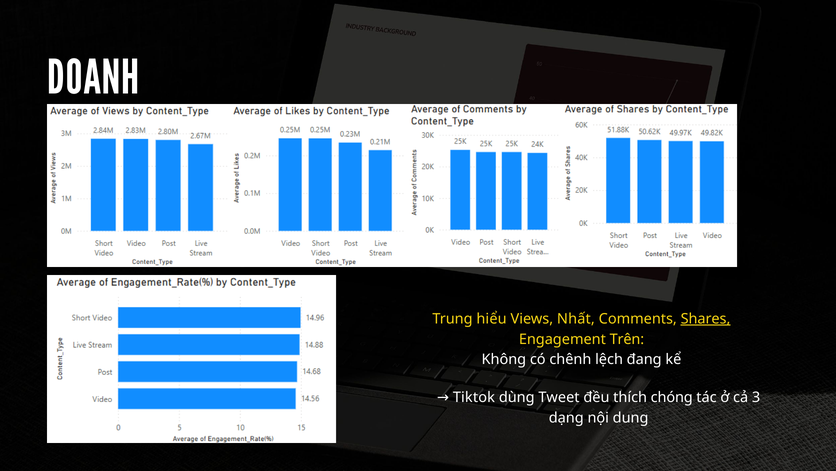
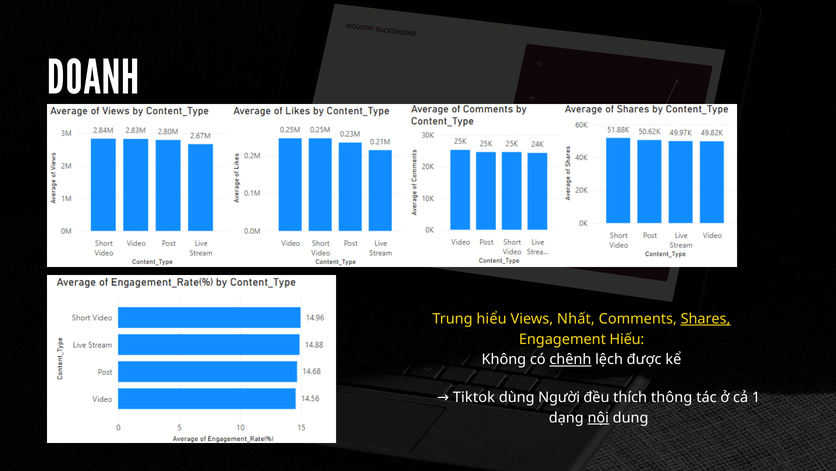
Trên: Trên -> Hiếu (627, 339)
chênh underline: none -> present (570, 359)
đang: đang -> được (644, 359)
Tweet: Tweet -> Người (559, 397)
chóng: chóng -> thông (672, 397)
3: 3 -> 1 (756, 397)
nội underline: none -> present (598, 417)
